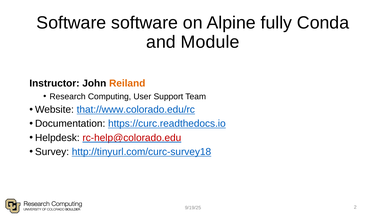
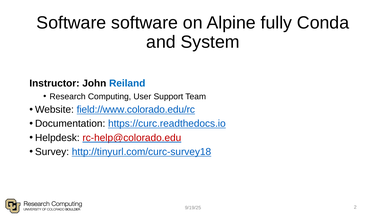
Module: Module -> System (210, 42)
Reiland colour: orange -> blue (127, 83)
that://www.colorado.edu/rc: that://www.colorado.edu/rc -> field://www.colorado.edu/rc (136, 110)
